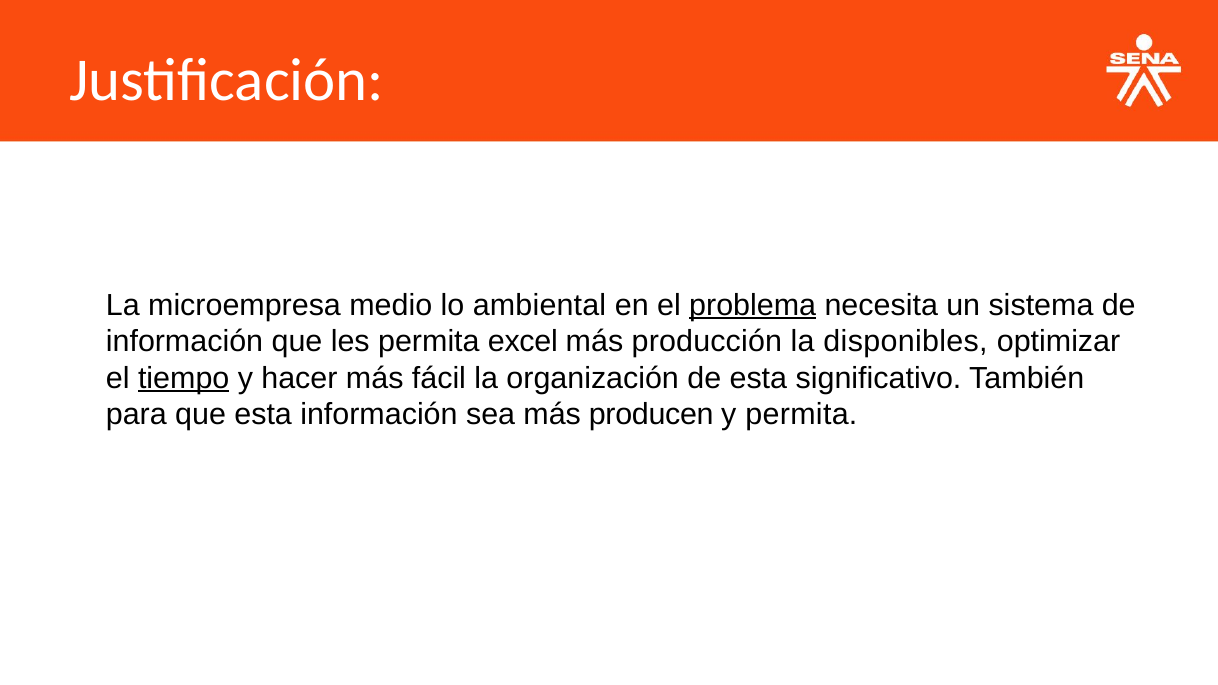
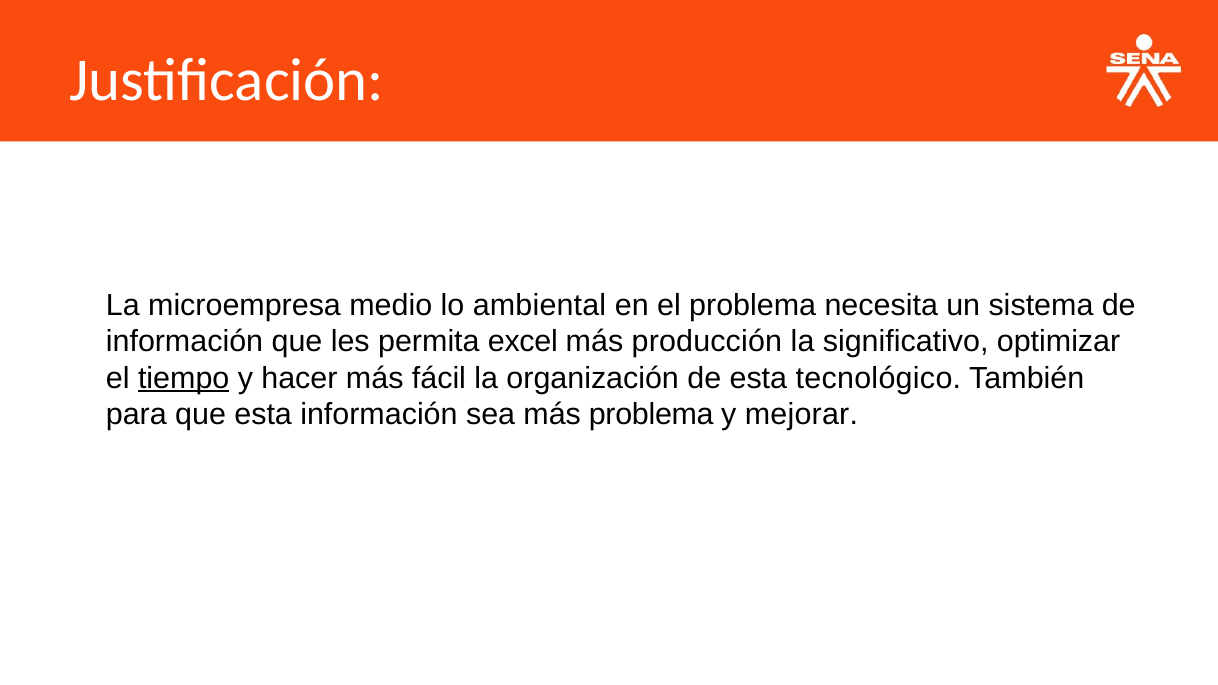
problema underline: present -> none (753, 305)
disponibles: disponibles -> significativo (906, 342)
significativo: significativo -> tecnológico (878, 378)
más producen: producen -> problema (651, 415)
y permita: permita -> mejorar (801, 415)
